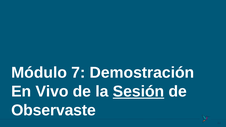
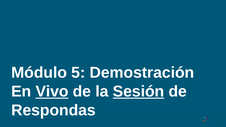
7: 7 -> 5 (78, 73)
Vivo underline: none -> present (52, 92)
Observaste: Observaste -> Respondas (53, 110)
